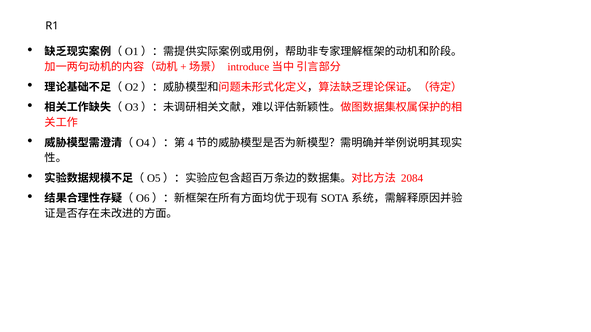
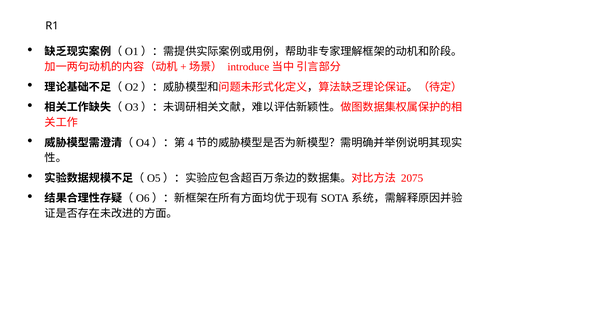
2084: 2084 -> 2075 (412, 178)
